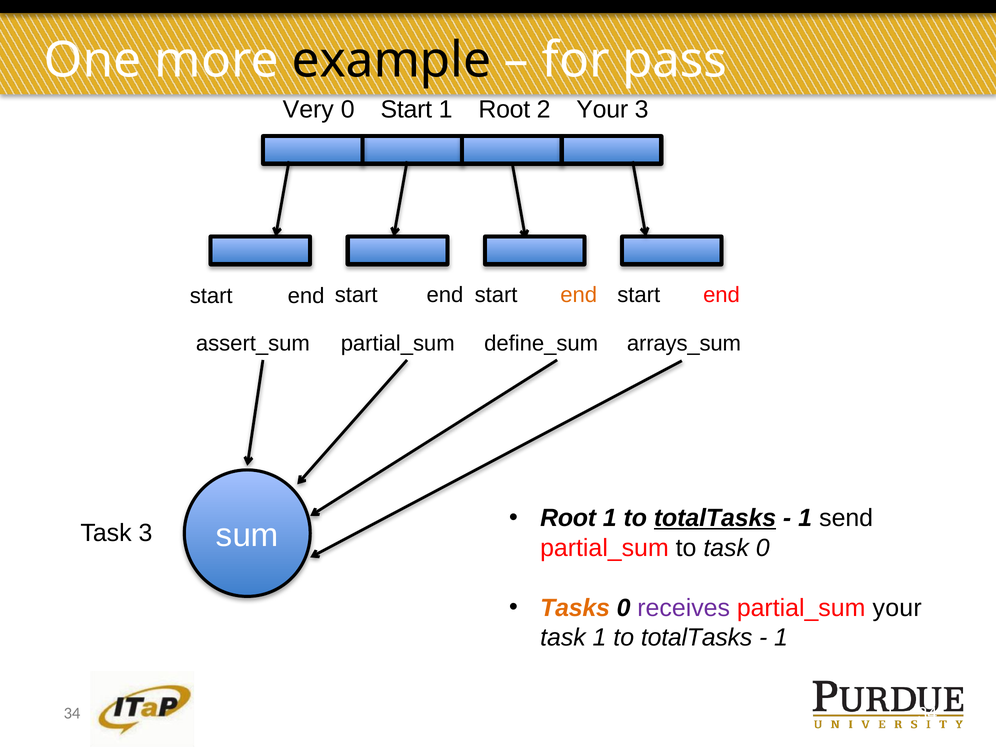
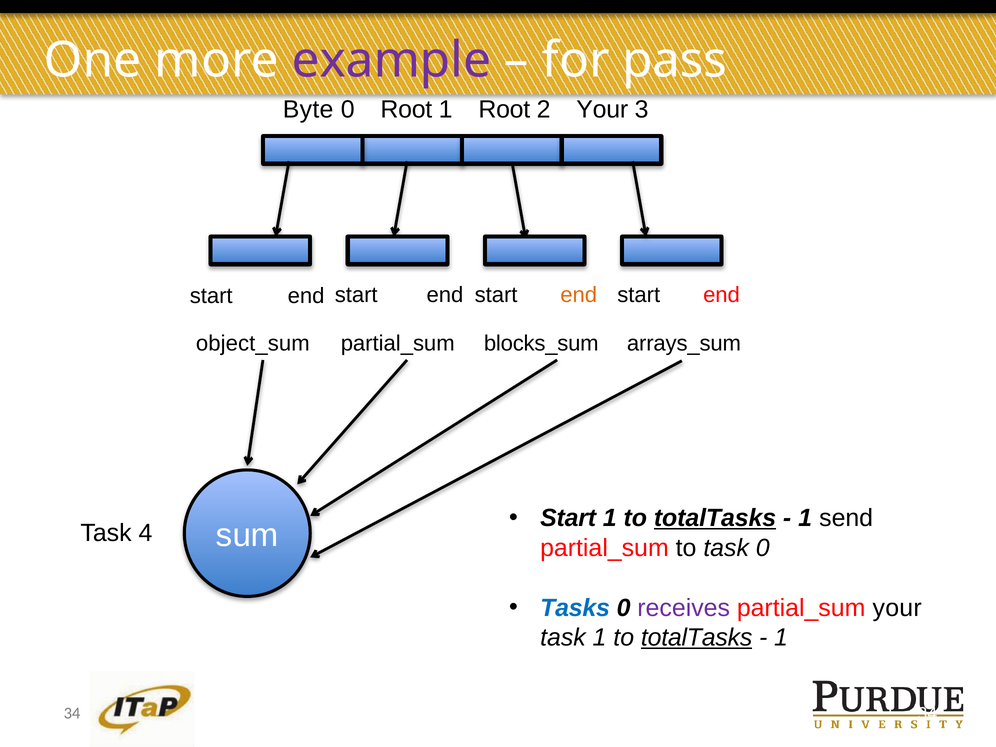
example colour: black -> purple (391, 60)
Very: Very -> Byte (308, 110)
0 Start: Start -> Root (406, 110)
assert_sum: assert_sum -> object_sum (253, 344)
define_sum: define_sum -> blocks_sum (541, 344)
Root: Root -> Start (568, 518)
Task 3: 3 -> 4 (145, 533)
Tasks colour: orange -> blue (575, 608)
totalTasks underline: none -> present (697, 638)
